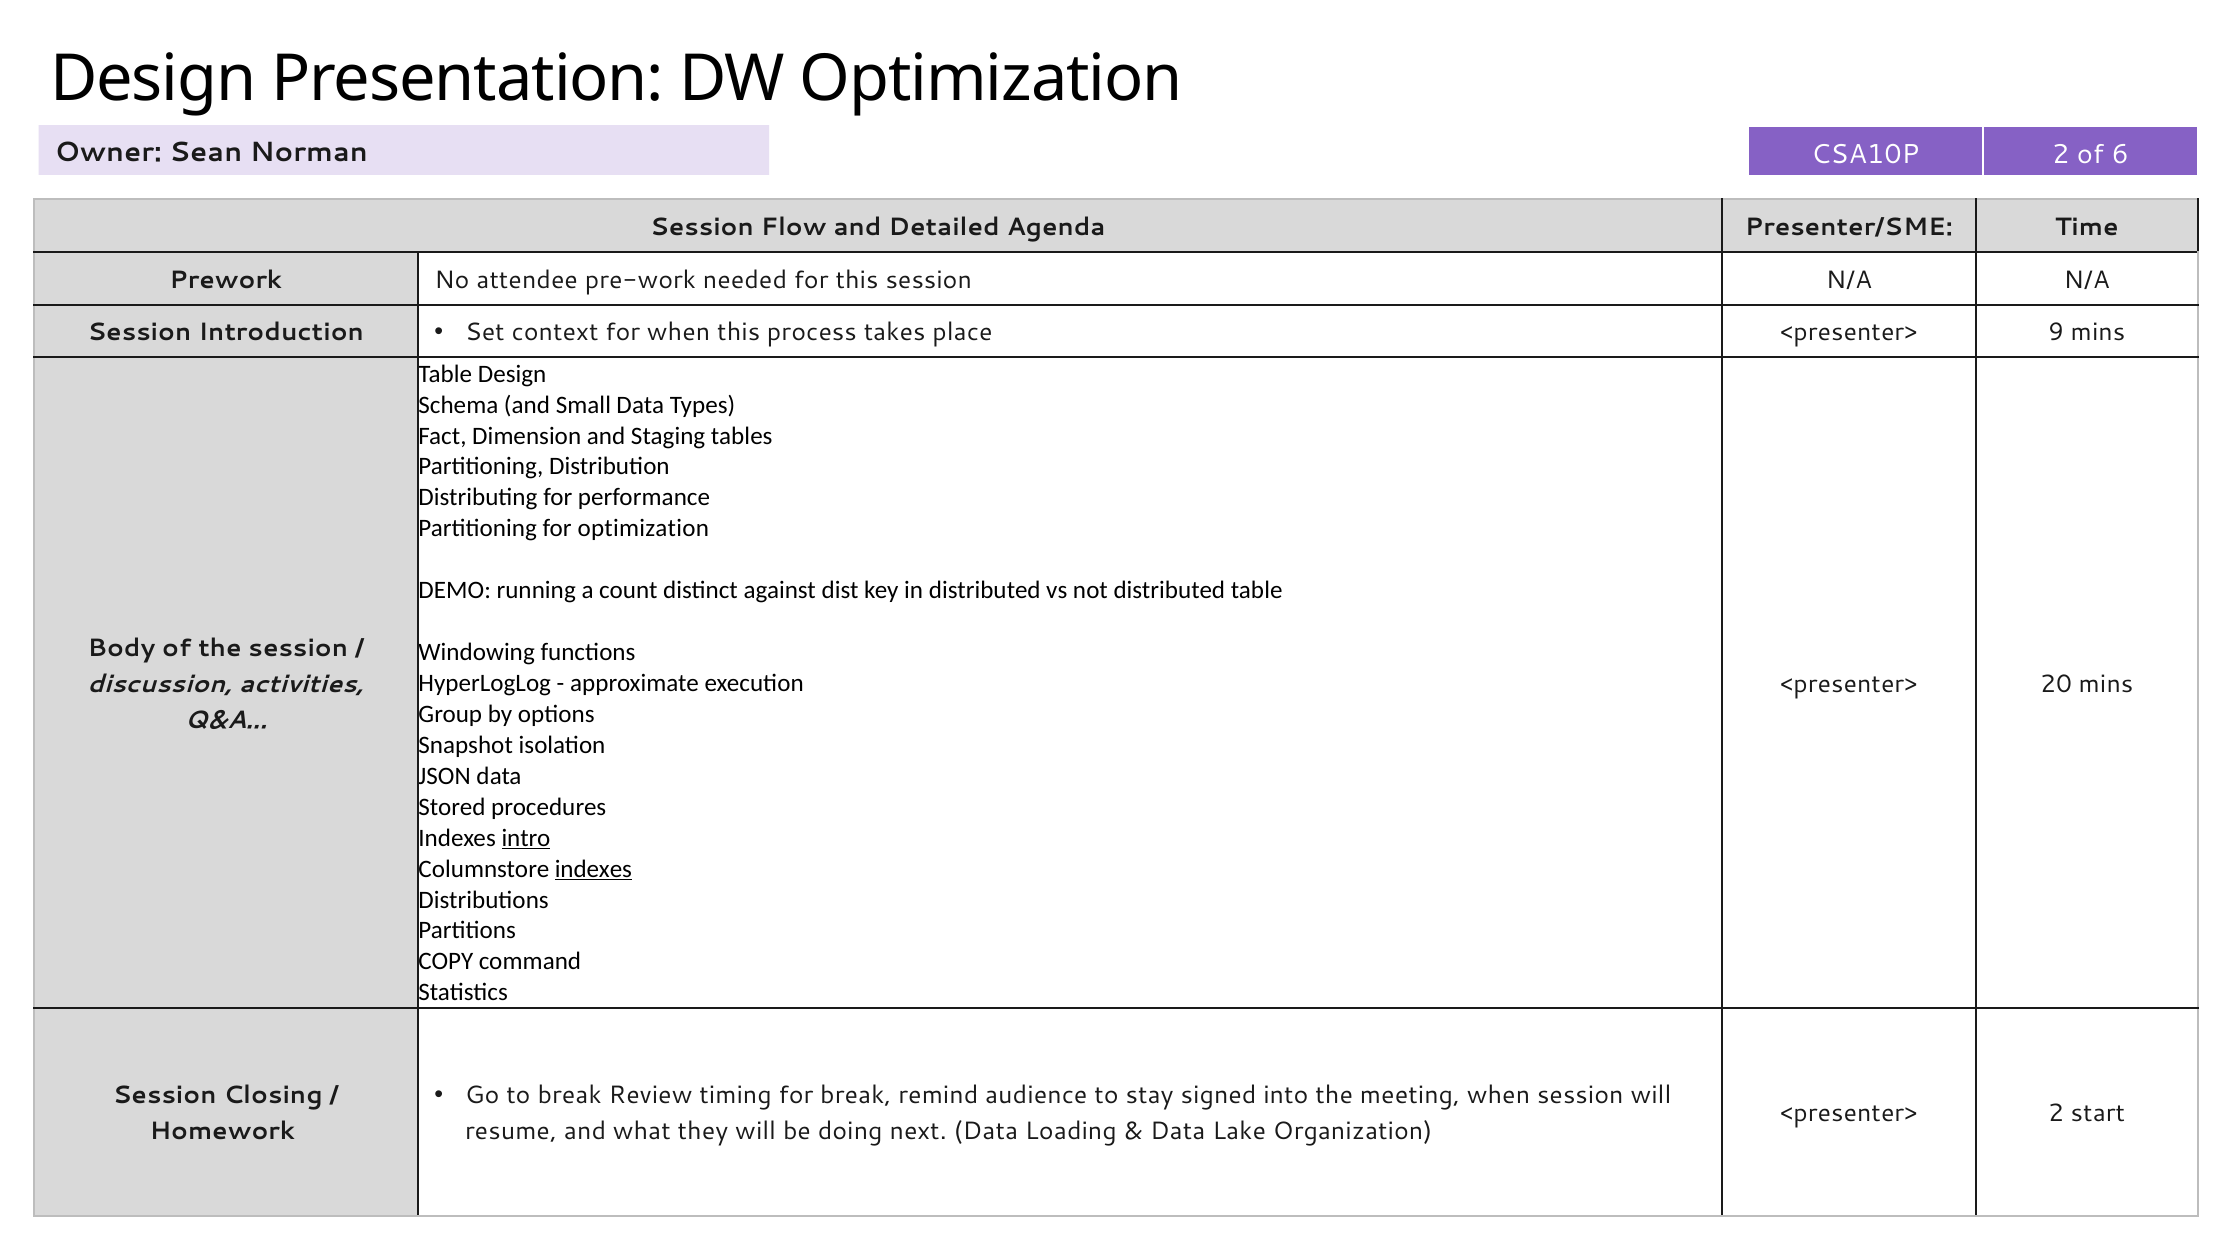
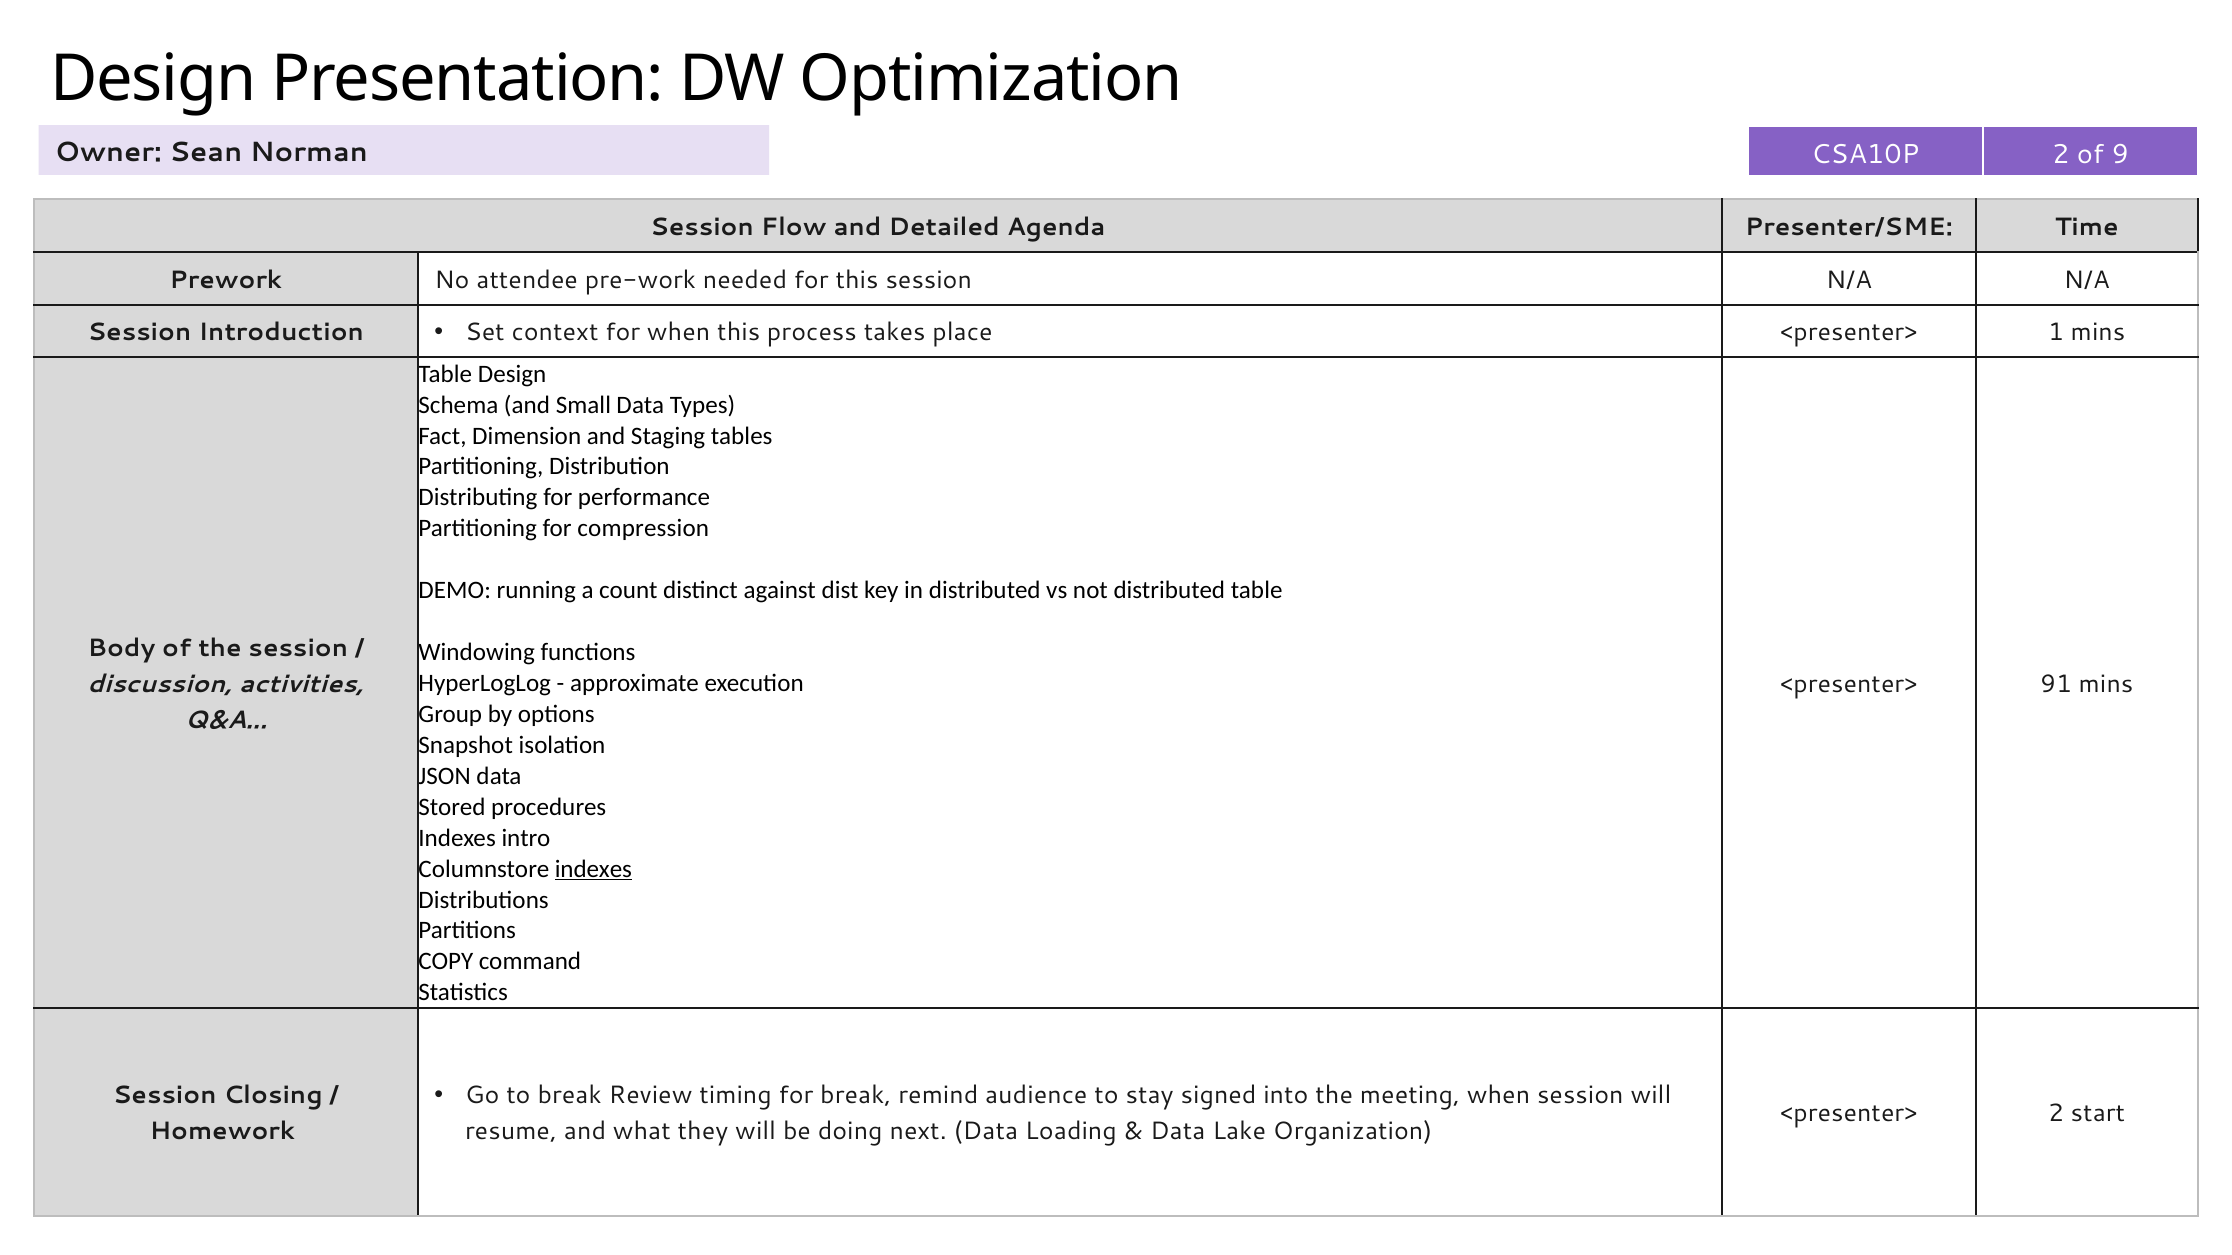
6: 6 -> 9 (2120, 155)
9: 9 -> 1 (2056, 332)
for optimization: optimization -> compression (643, 529)
20: 20 -> 91 (2056, 684)
intro underline: present -> none (526, 838)
